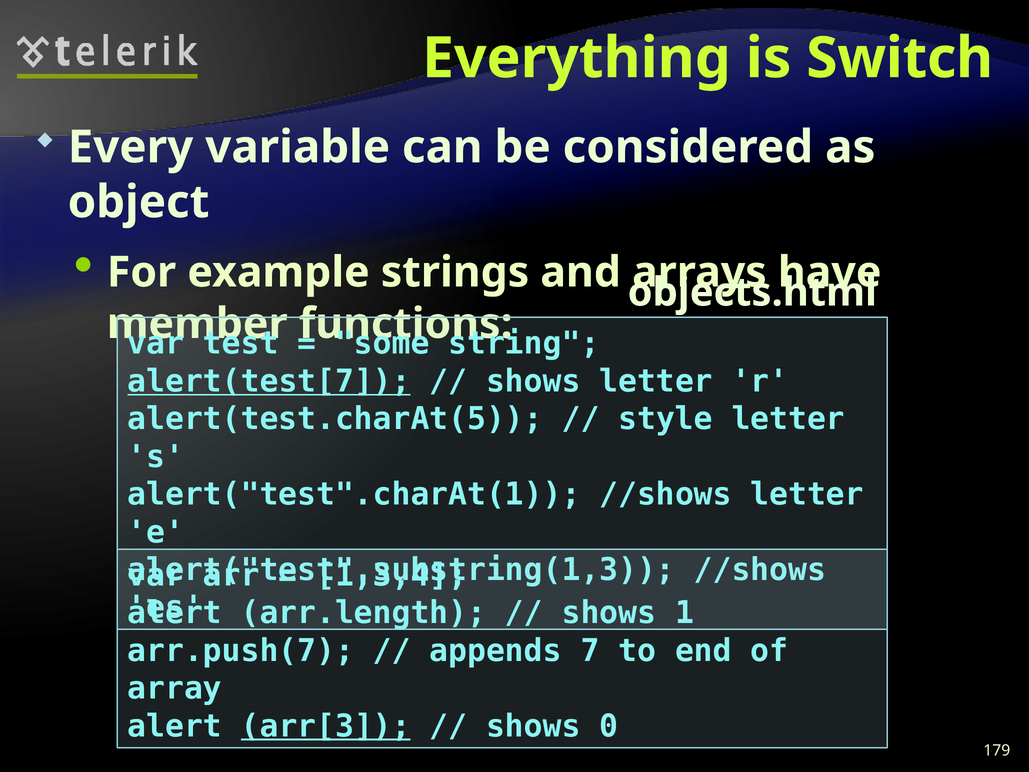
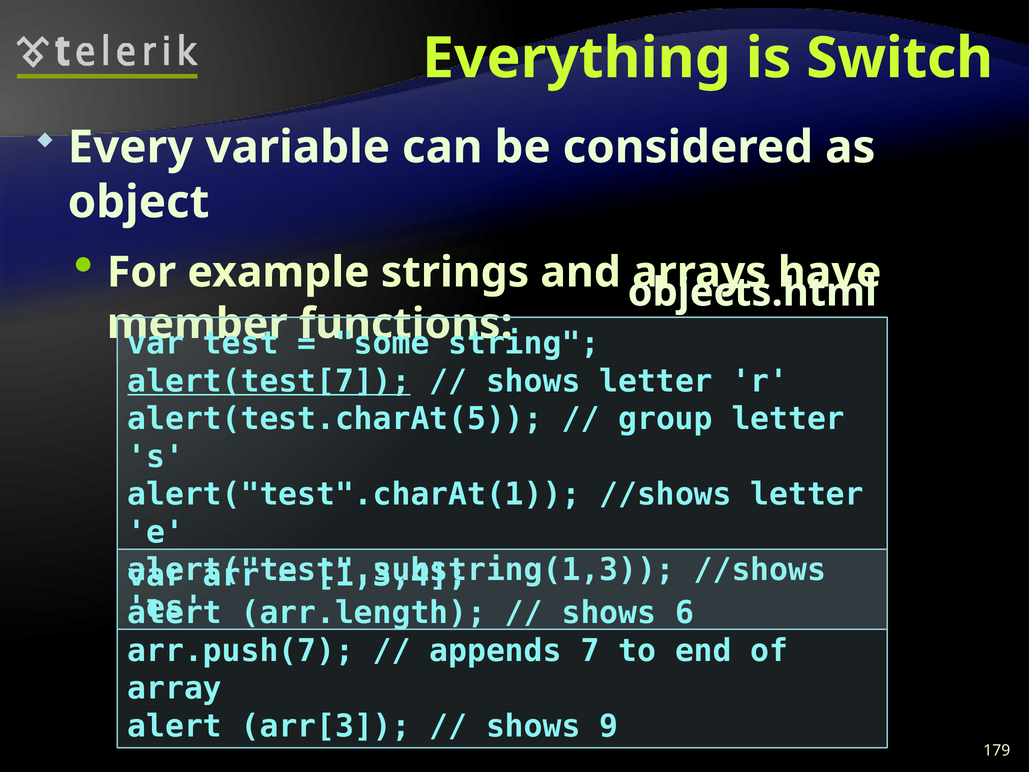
style: style -> group (666, 419)
1: 1 -> 6 (684, 613)
arr[3 underline: present -> none (326, 726)
0: 0 -> 9 (609, 726)
